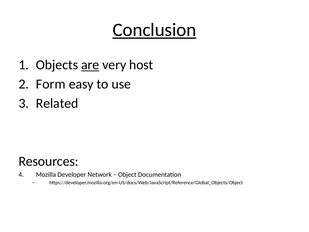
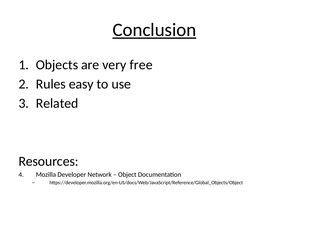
are underline: present -> none (90, 65)
host: host -> free (141, 65)
Form: Form -> Rules (51, 84)
